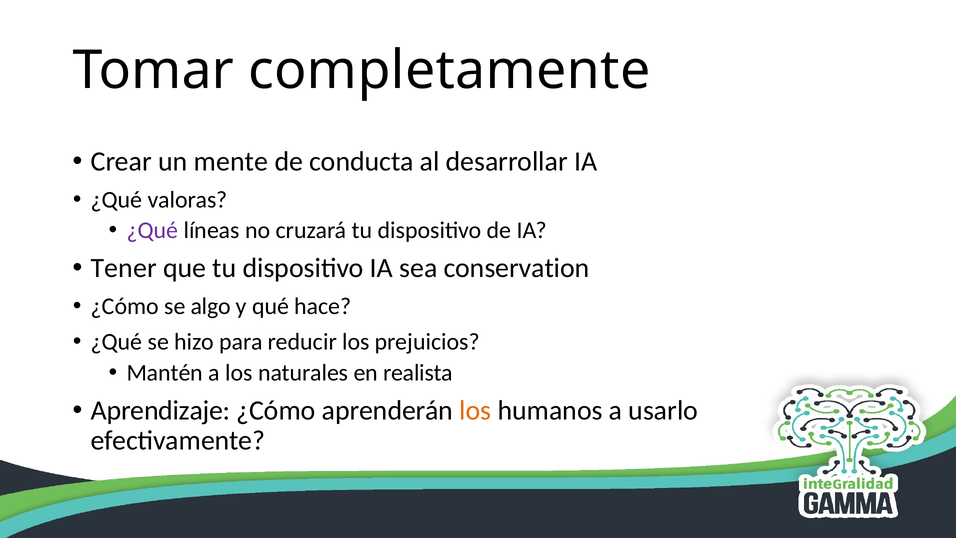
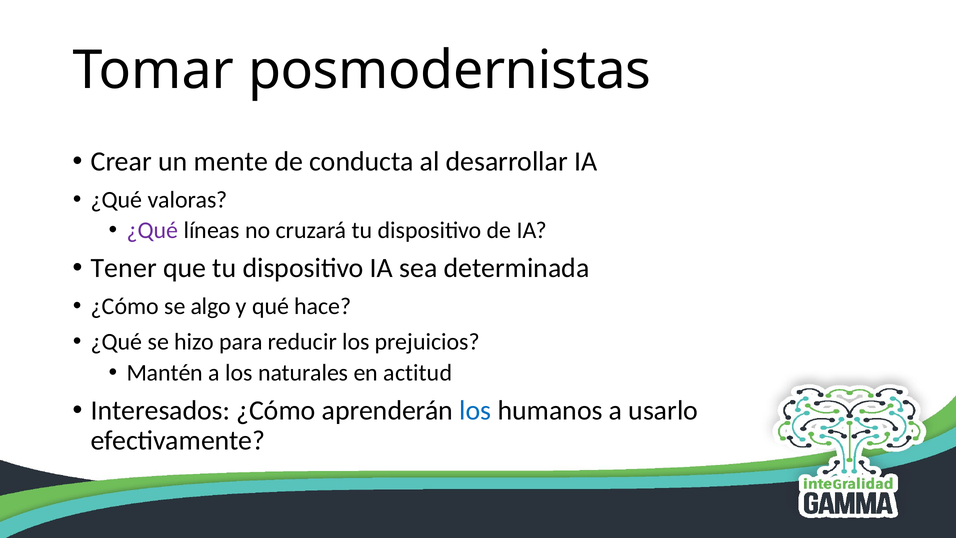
completamente: completamente -> posmodernistas (450, 70)
conservation: conservation -> determinada (516, 268)
realista: realista -> actitud (418, 373)
Aprendizaje: Aprendizaje -> Interesados (160, 410)
los colour: orange -> blue (475, 410)
